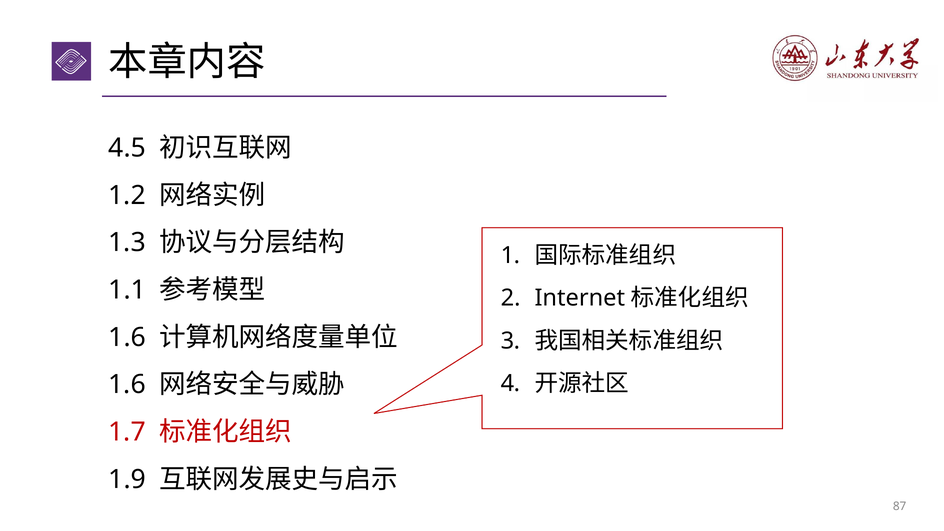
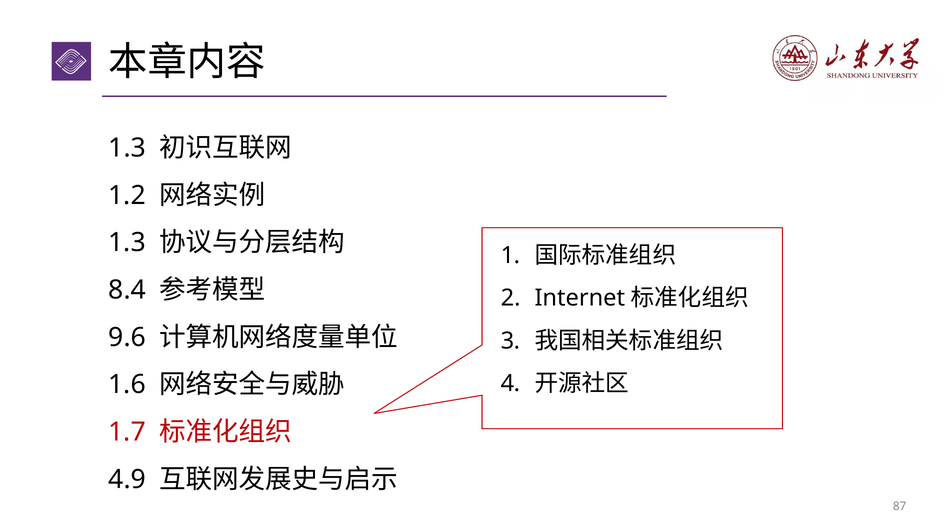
4.5: 4.5 -> 1.3 (127, 148)
1.1: 1.1 -> 8.4 (127, 290)
1.6: 1.6 -> 9.6 (127, 337)
1.9: 1.9 -> 4.9 (127, 479)
